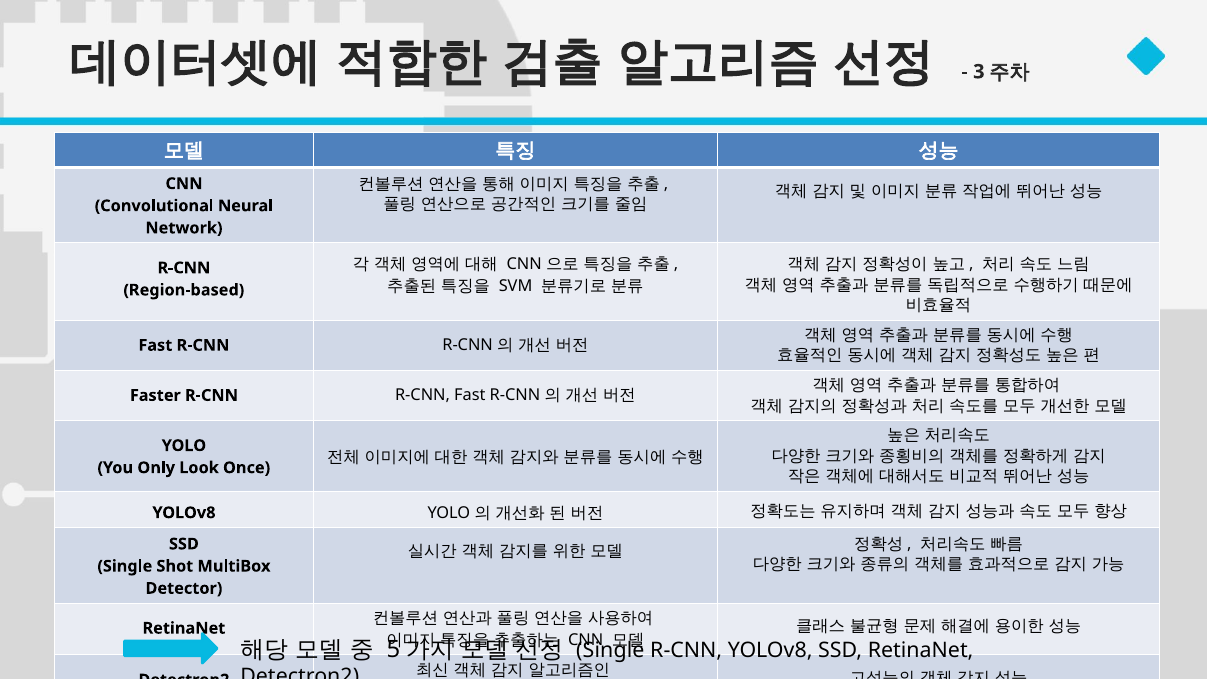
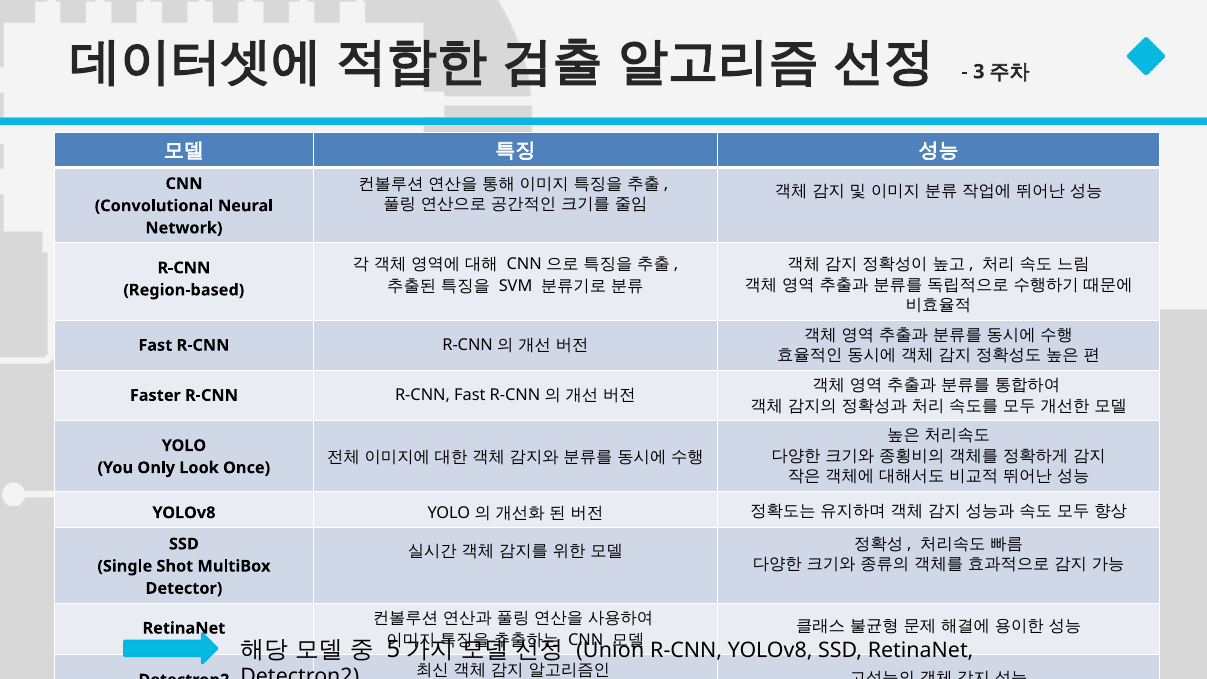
Single: Single -> Union (610, 651)
